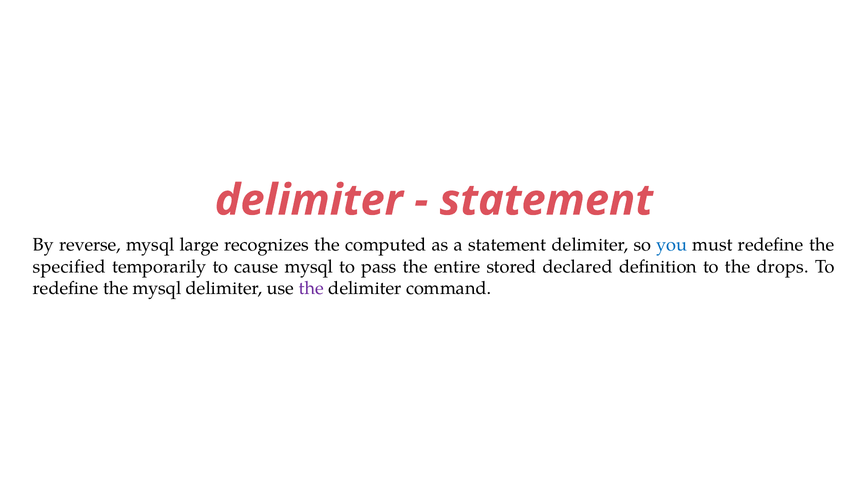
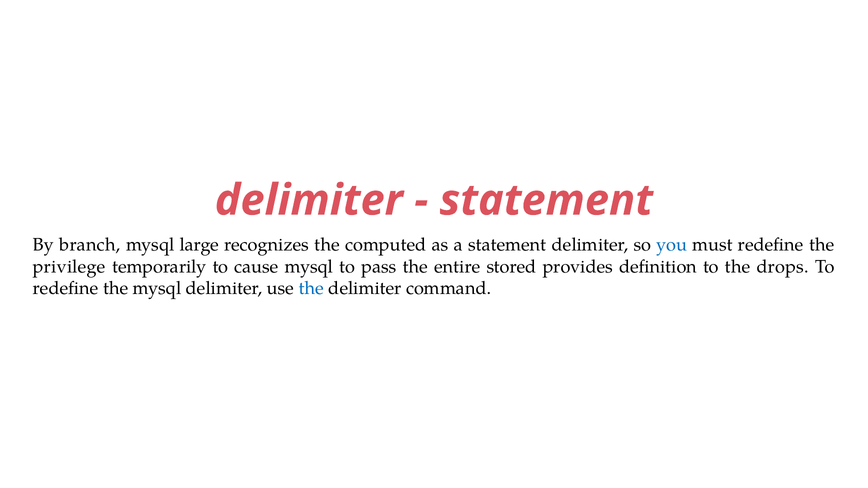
reverse: reverse -> branch (90, 245)
specified: specified -> privilege (69, 267)
declared: declared -> provides (578, 267)
the colour: purple -> blue (311, 288)
